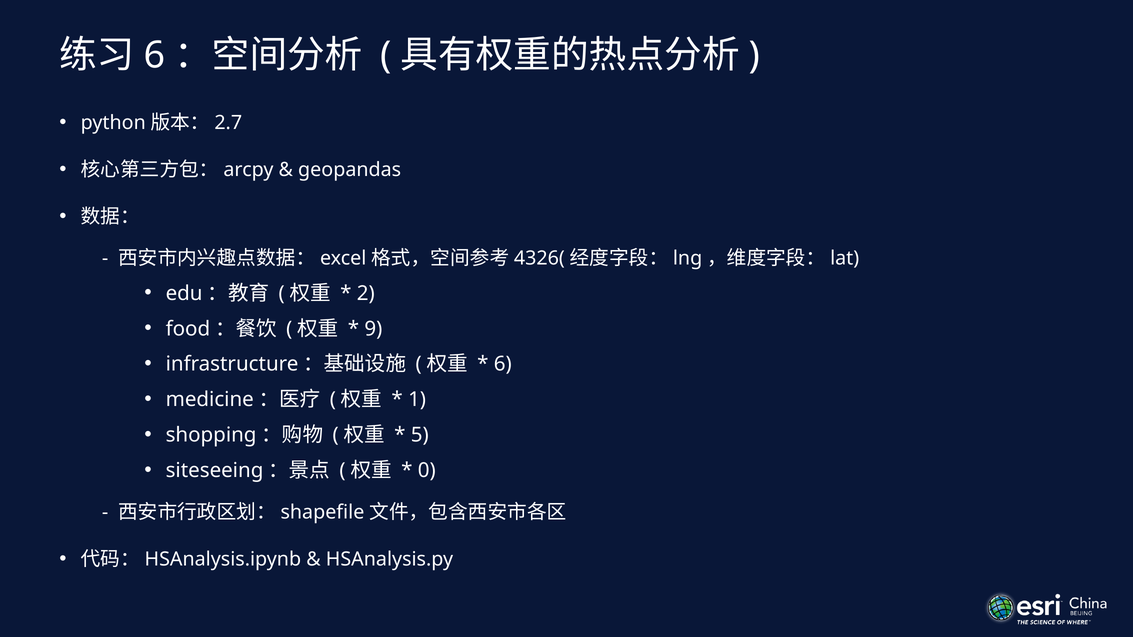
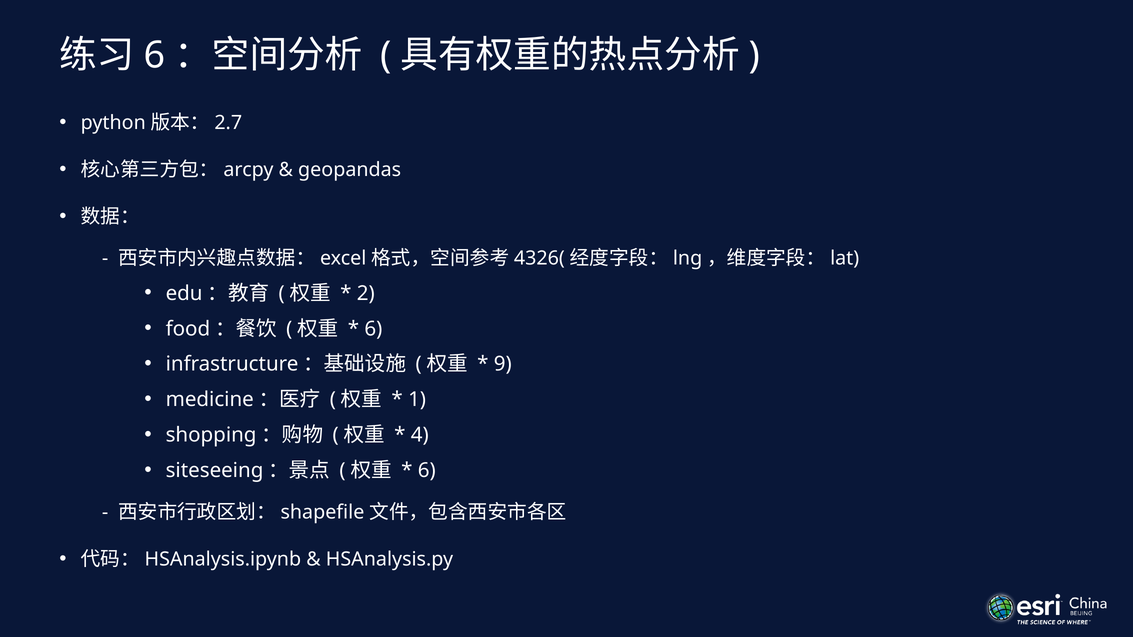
9: 9 -> 6 (373, 329)
6: 6 -> 9 (503, 364)
5: 5 -> 4 (420, 435)
0: 0 -> 6 (427, 471)
